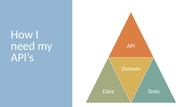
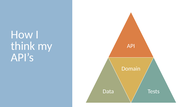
need: need -> think (23, 46)
